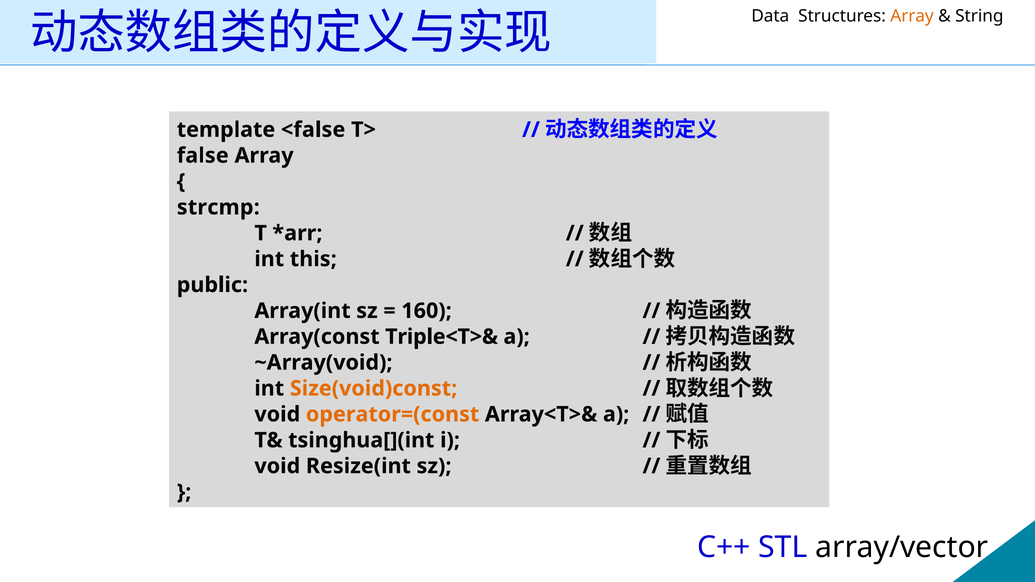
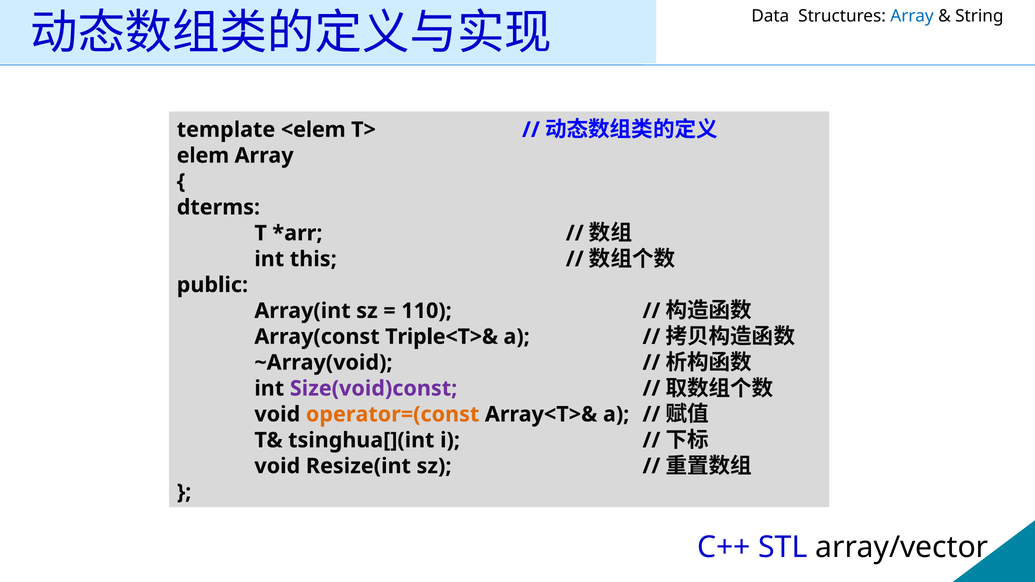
Array colour: orange -> blue (912, 16)
<false: <false -> <elem (313, 130)
false: false -> elem (203, 156)
strcmp: strcmp -> dterms (218, 207)
160: 160 -> 110 (427, 311)
Size(void)const colour: orange -> purple (374, 389)
